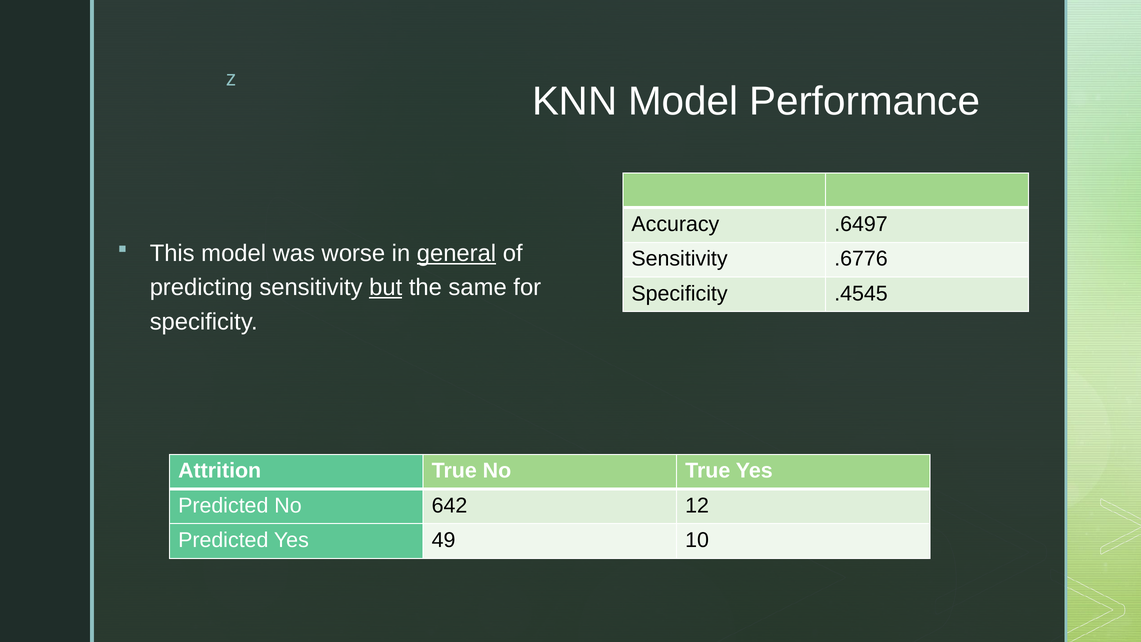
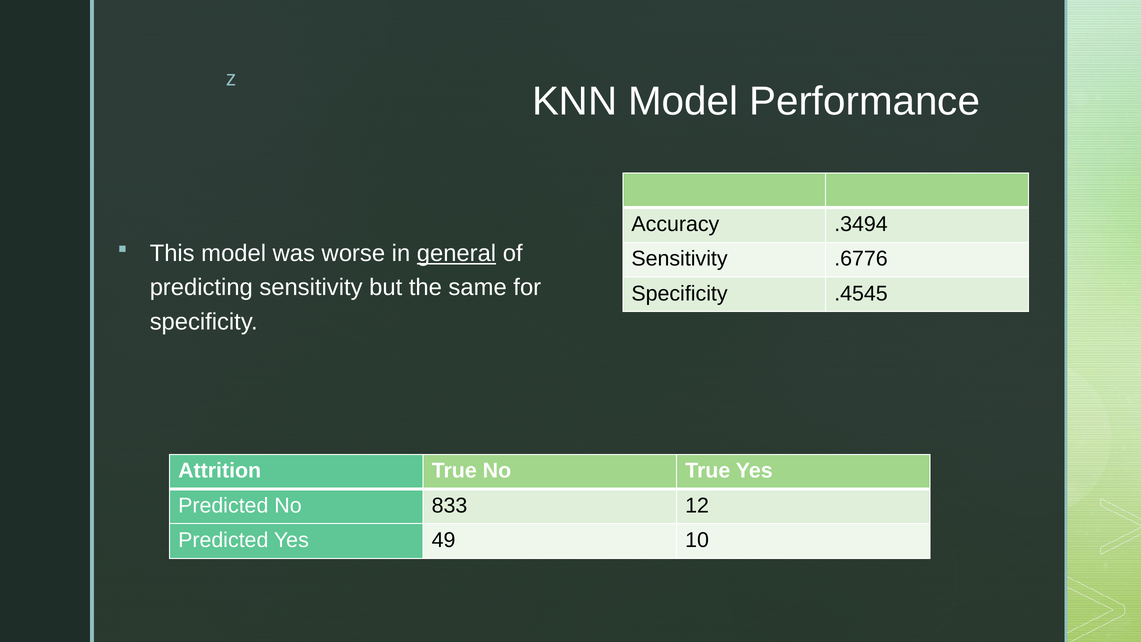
.6497: .6497 -> .3494 (861, 224)
but underline: present -> none (386, 288)
642: 642 -> 833 (450, 505)
